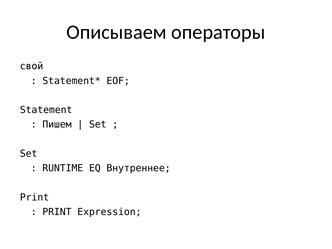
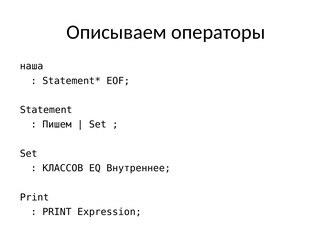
свой: свой -> наша (32, 66)
RUNTIME: RUNTIME -> КЛАССОВ (63, 168)
